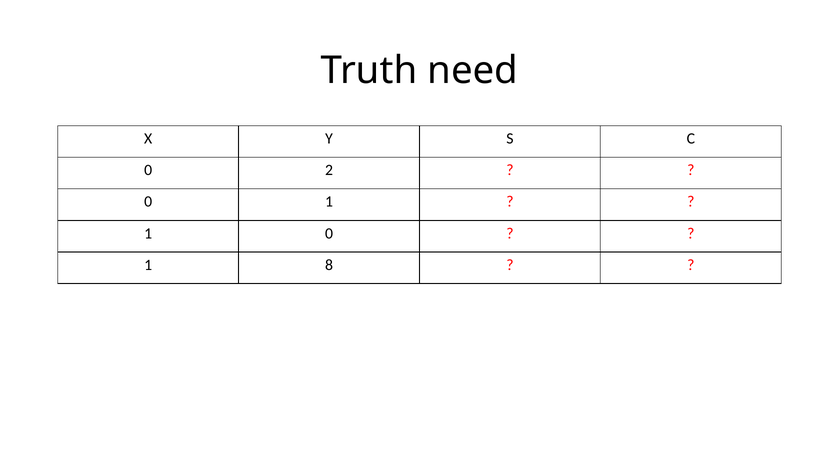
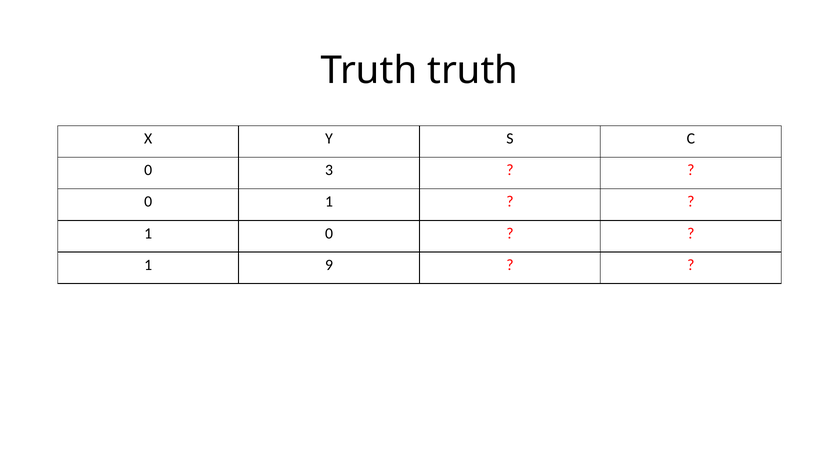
Truth need: need -> truth (473, 70)
2: 2 -> 3 (329, 170)
8: 8 -> 9 (329, 265)
